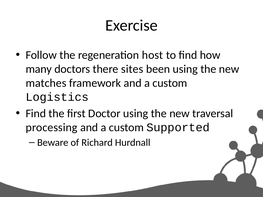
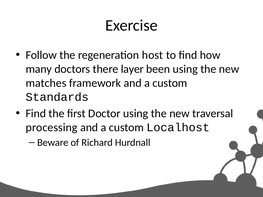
sites: sites -> layer (132, 69)
Logistics: Logistics -> Standards (57, 97)
Supported: Supported -> Localhost (178, 128)
